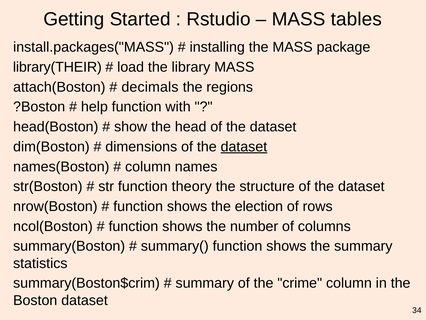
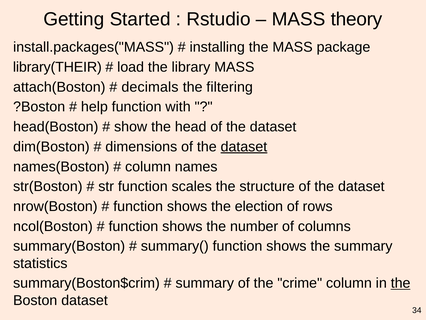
tables: tables -> theory (357, 19)
regions: regions -> filtering (230, 87)
theory: theory -> scales (192, 186)
the underline: none -> present (401, 283)
